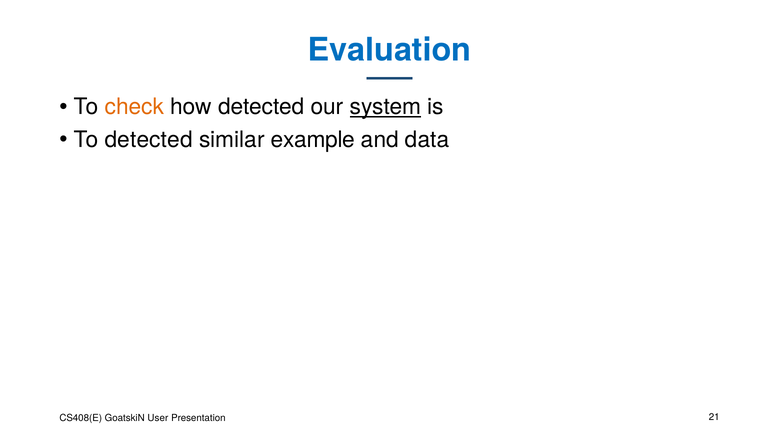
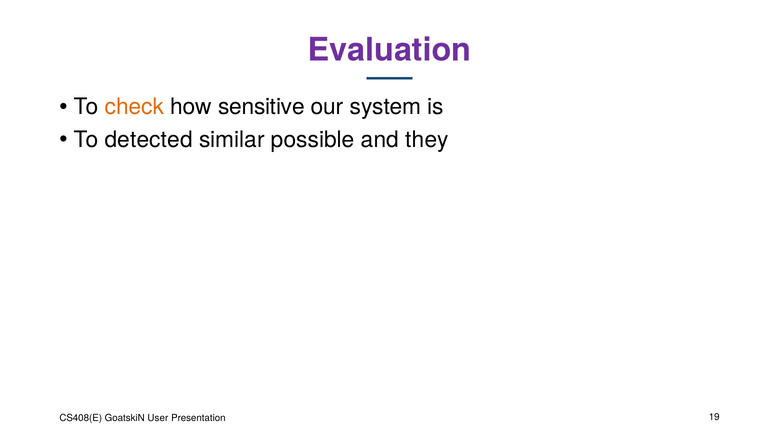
Evaluation colour: blue -> purple (390, 50)
how detected: detected -> sensitive (261, 107)
system underline: present -> none (385, 107)
example: example -> possible (313, 140)
data: data -> they (427, 140)
21: 21 -> 19 (714, 417)
